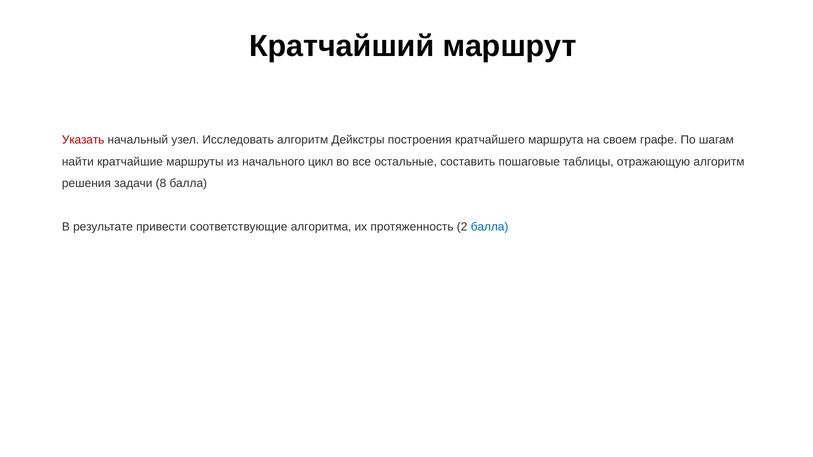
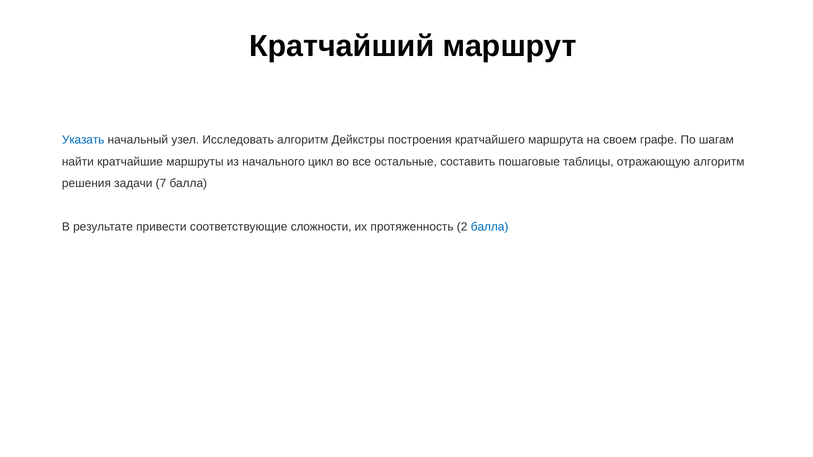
Указать colour: red -> blue (83, 140)
8: 8 -> 7 (161, 183)
алгоритма: алгоритма -> сложности (321, 227)
